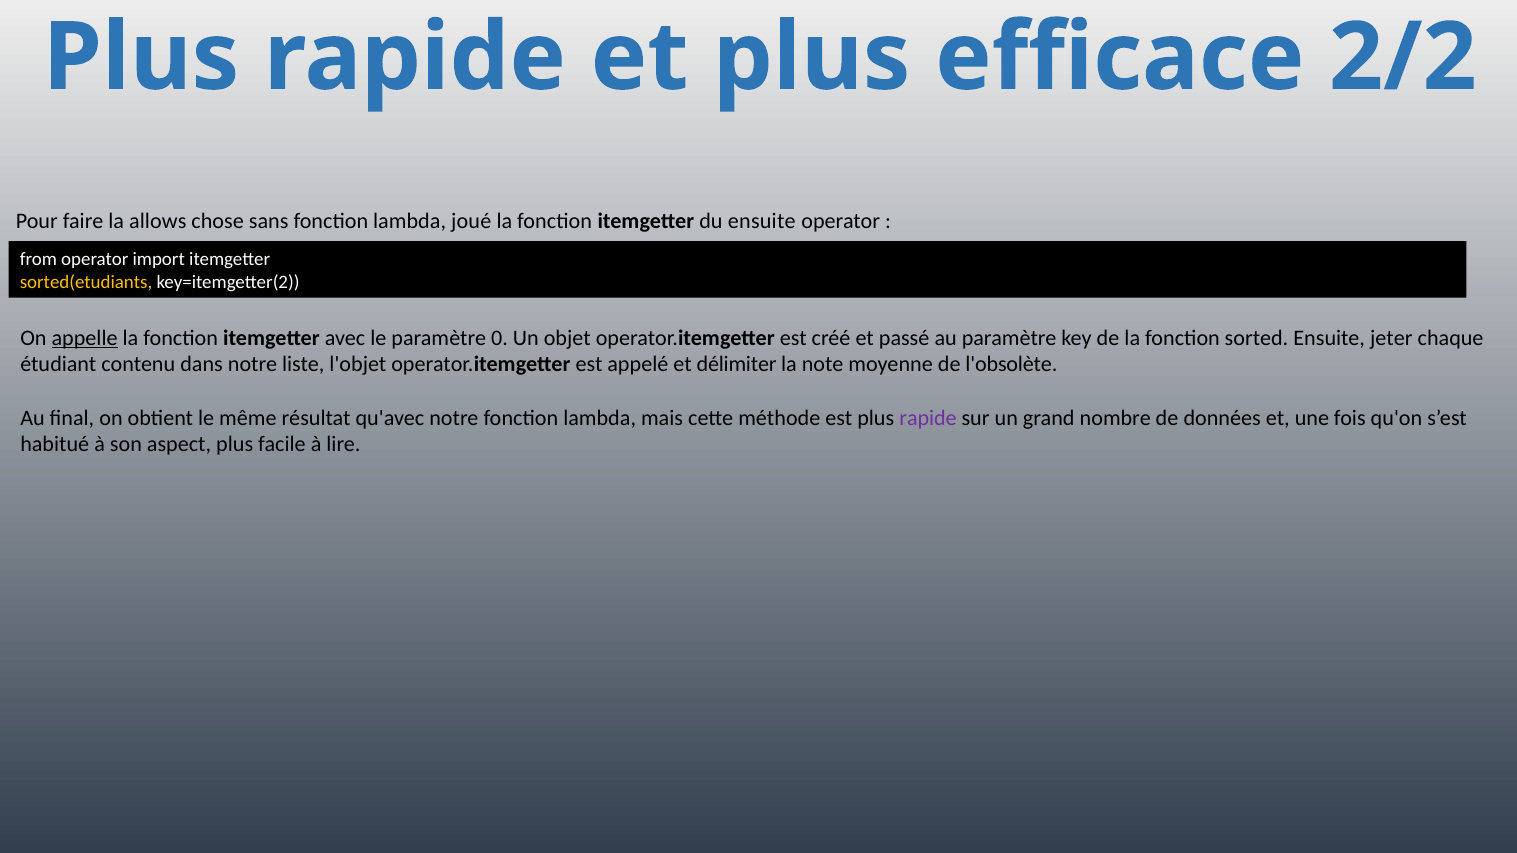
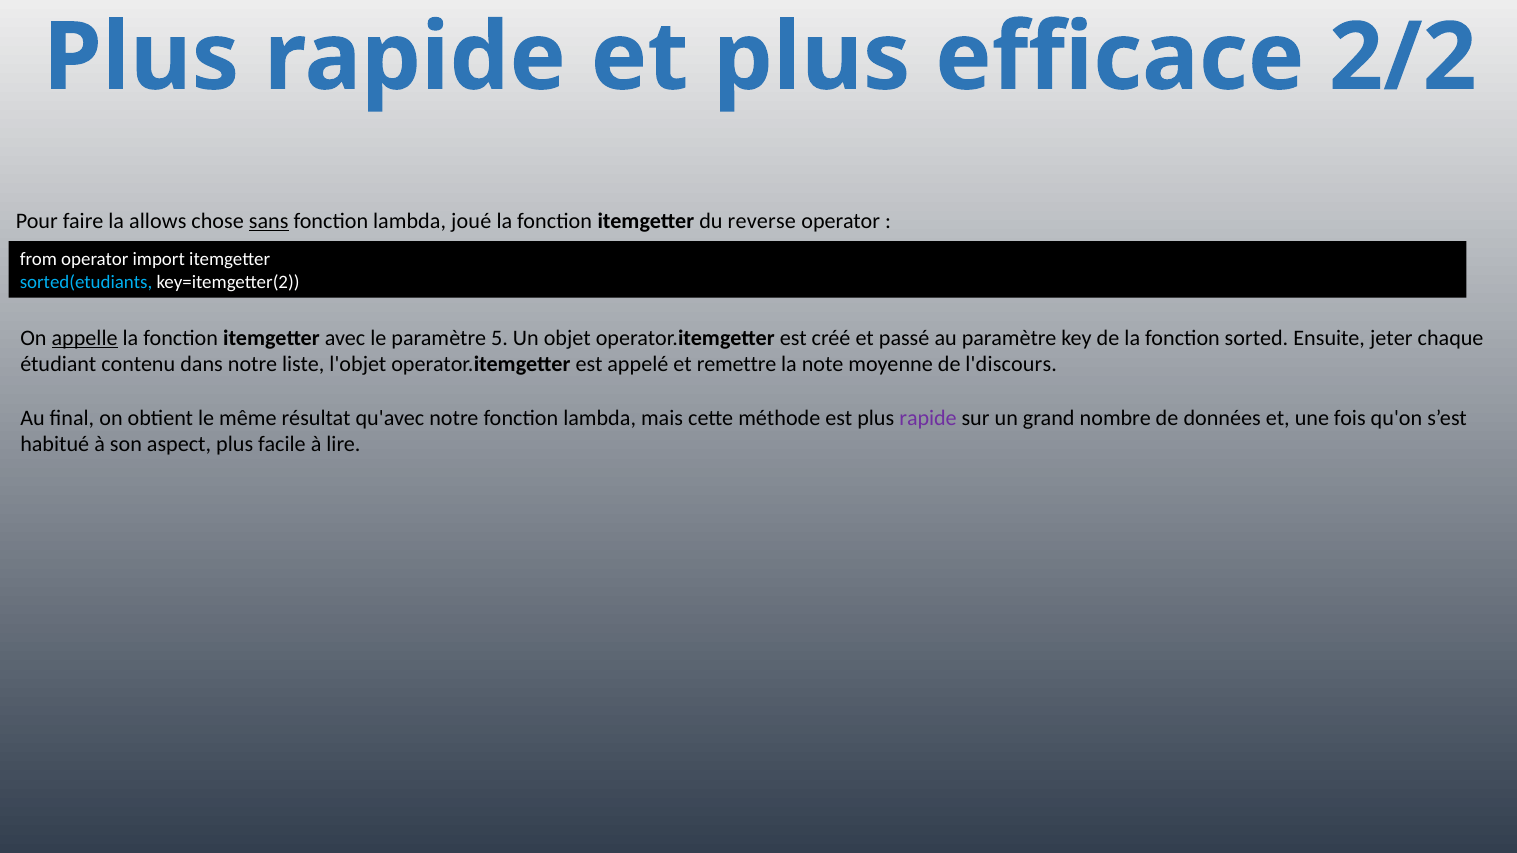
sans underline: none -> present (269, 221)
du ensuite: ensuite -> reverse (762, 221)
sorted(etudiants colour: yellow -> light blue (86, 282)
0: 0 -> 5 (500, 338)
délimiter: délimiter -> remettre (737, 365)
l'obsolète: l'obsolète -> l'discours (1011, 365)
